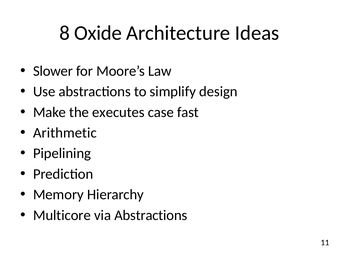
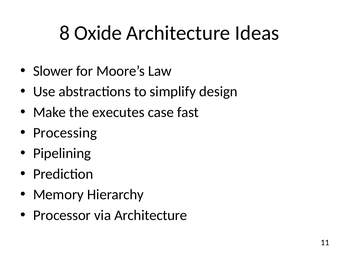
Arithmetic: Arithmetic -> Processing (65, 132)
Multicore: Multicore -> Processor (62, 215)
via Abstractions: Abstractions -> Architecture (151, 215)
